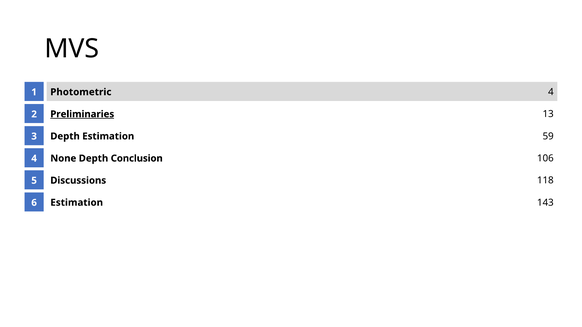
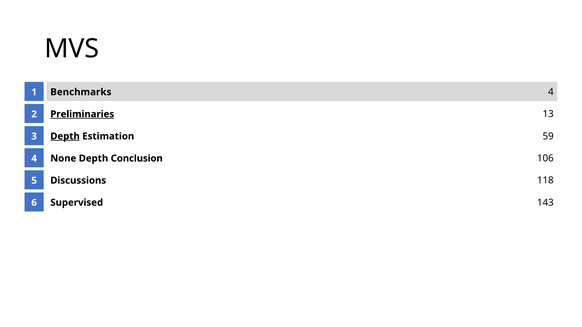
Photometric: Photometric -> Benchmarks (81, 92)
Depth underline: none -> present (65, 136)
Estimation: Estimation -> Supervised (77, 203)
